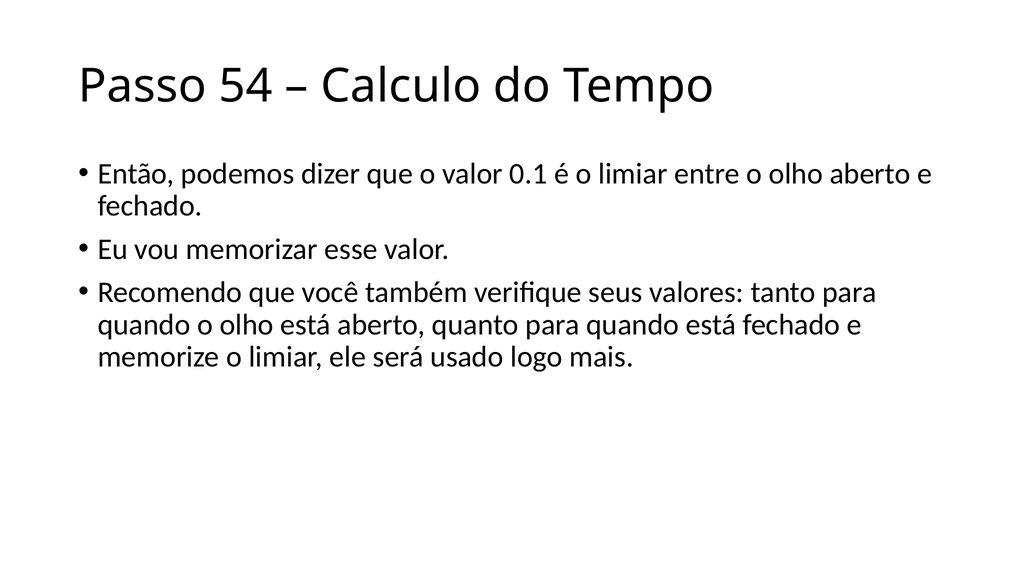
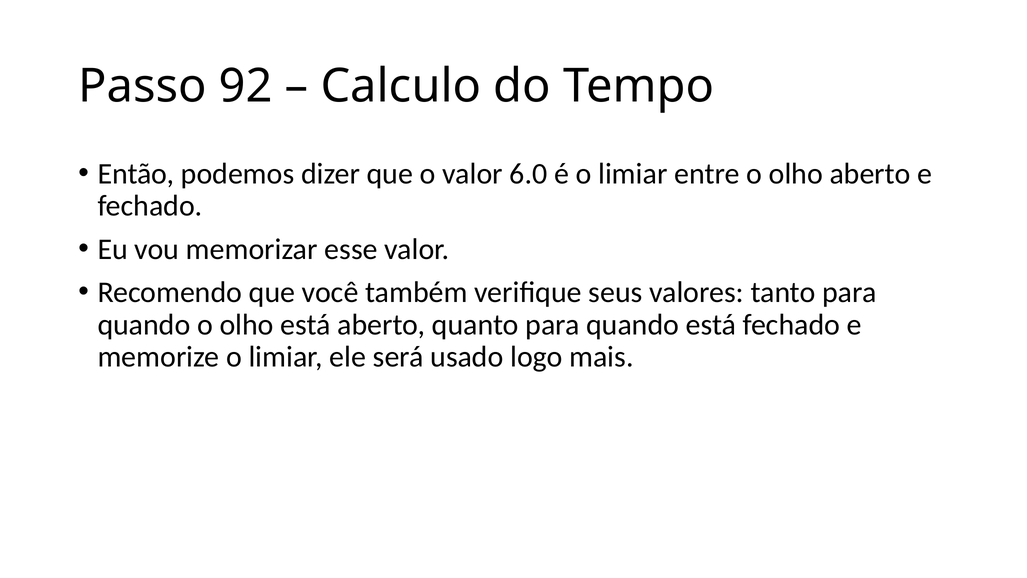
54: 54 -> 92 (246, 86)
0.1: 0.1 -> 6.0 (528, 174)
